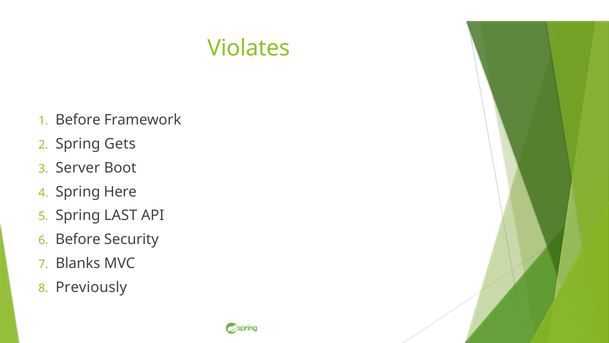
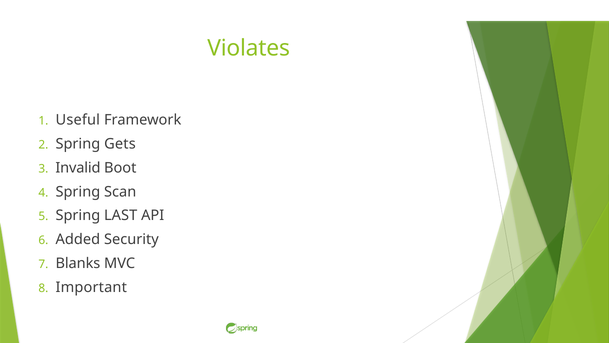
Before: Before -> Useful (78, 120)
Server: Server -> Invalid (78, 168)
Here: Here -> Scan (120, 192)
Before: Before -> Added (78, 239)
Previously: Previously -> Important (91, 287)
